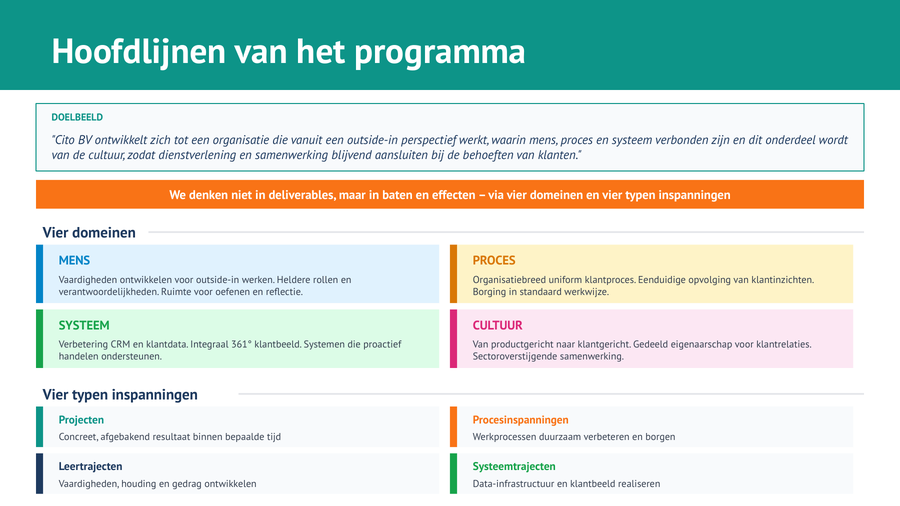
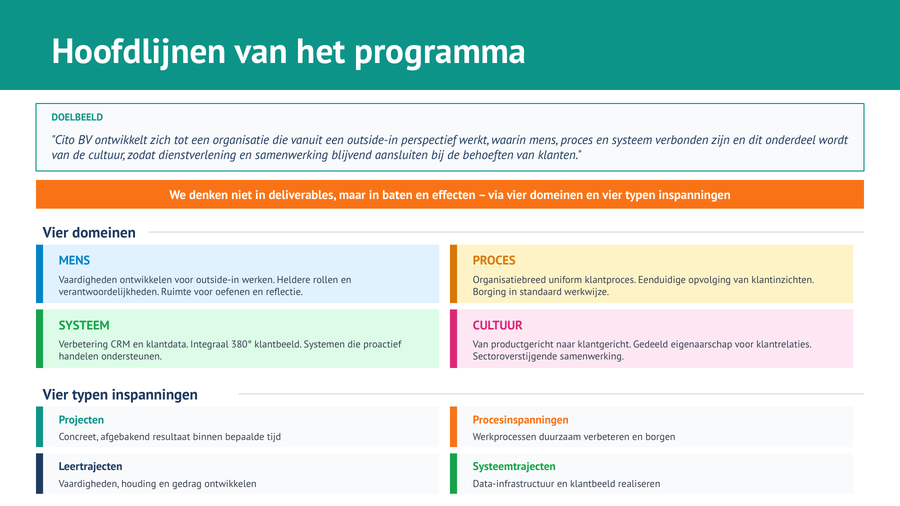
361°: 361° -> 380° (241, 345)
